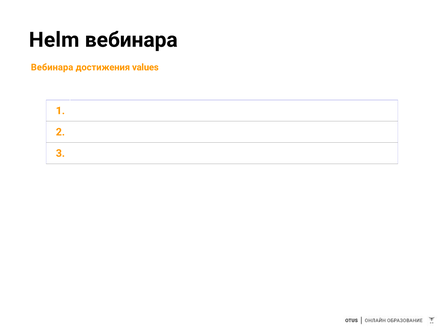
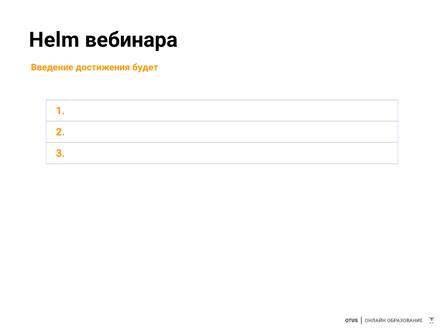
Вебинара: Вебинара -> Введение (52, 67)
values: values -> будет (145, 67)
